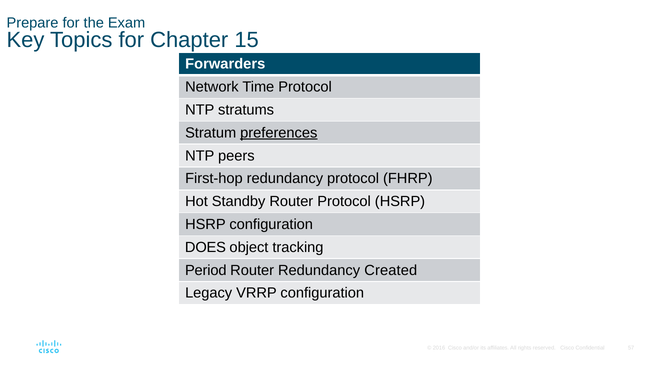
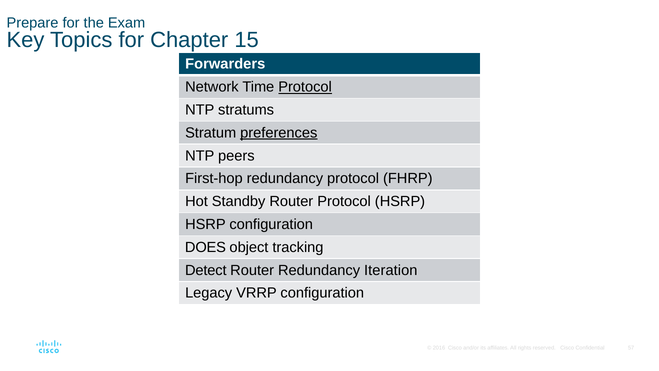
Protocol underline: none -> present (305, 87)
Period: Period -> Detect (206, 270)
Created: Created -> Iteration (391, 270)
